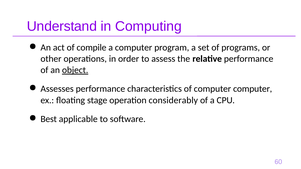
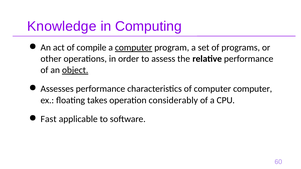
Understand: Understand -> Knowledge (62, 26)
computer underline: none -> present (134, 48)
stage: stage -> takes (97, 100)
Best: Best -> Fast (49, 119)
